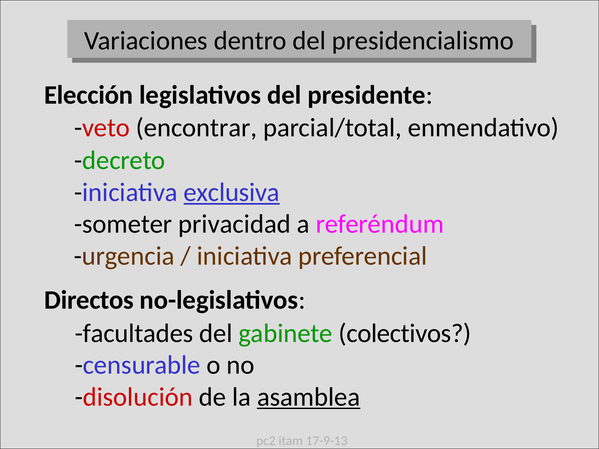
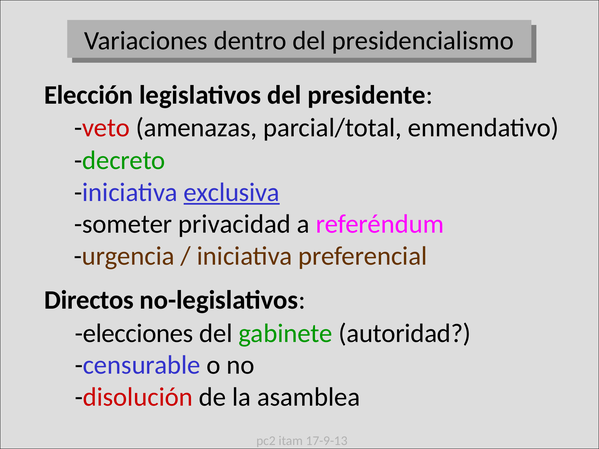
encontrar: encontrar -> amenazas (196, 128)
facultades: facultades -> elecciones (134, 333)
colectivos: colectivos -> autoridad (405, 333)
asamblea underline: present -> none (309, 397)
